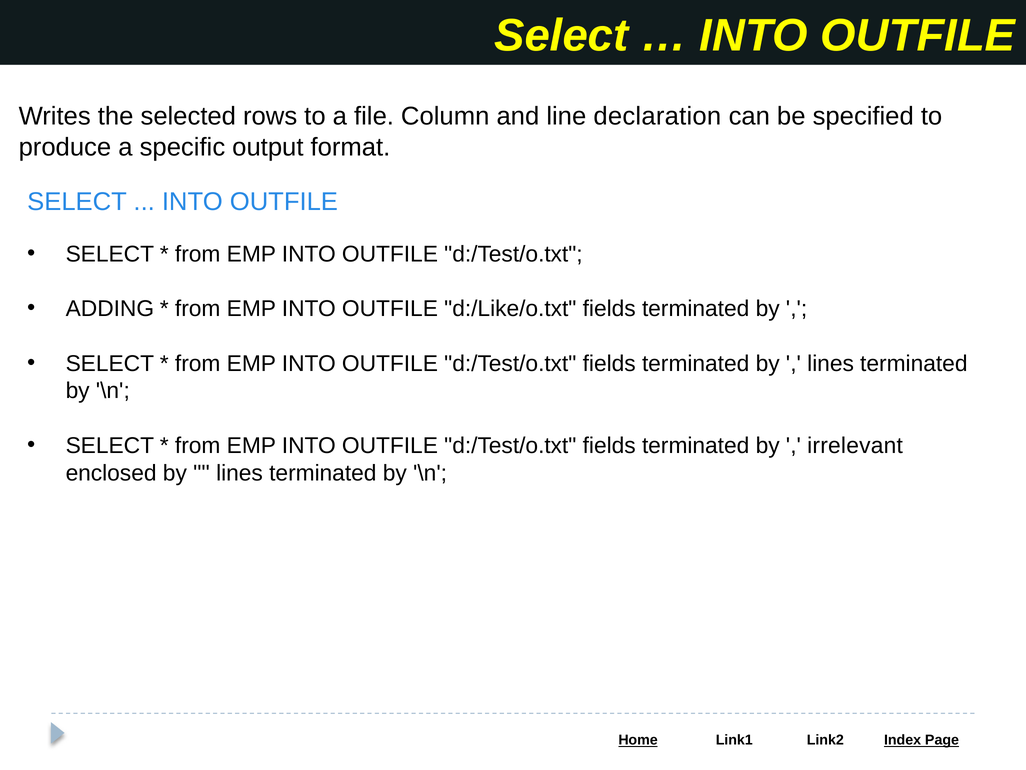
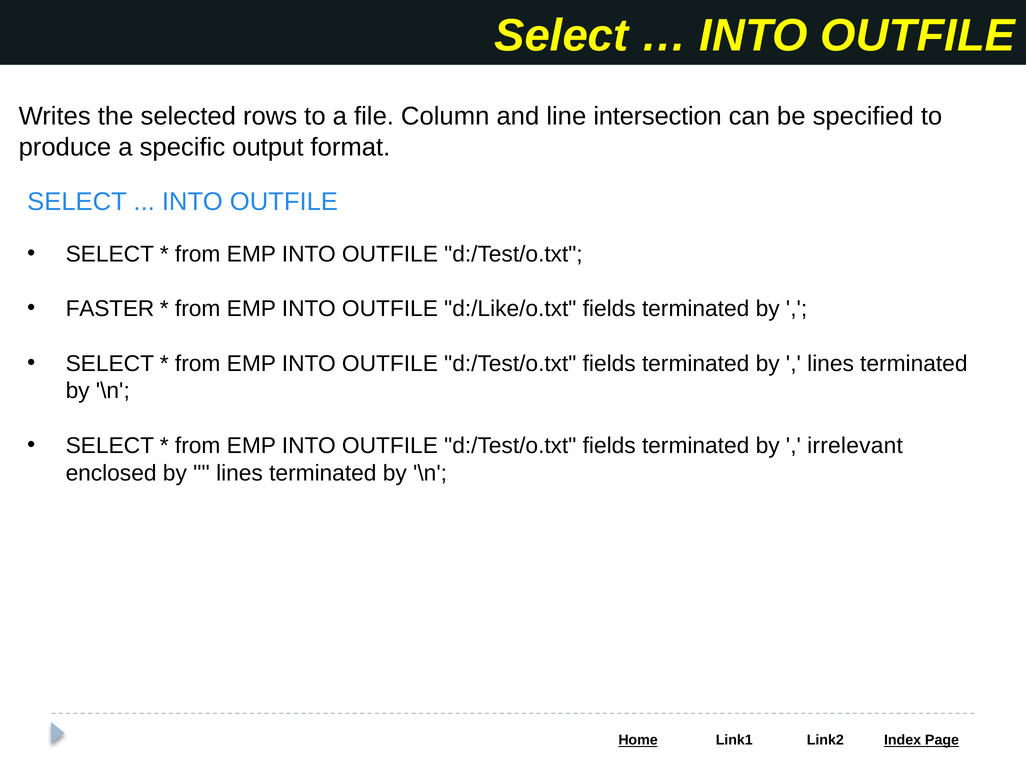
declaration: declaration -> intersection (658, 116)
ADDING: ADDING -> FASTER (110, 309)
